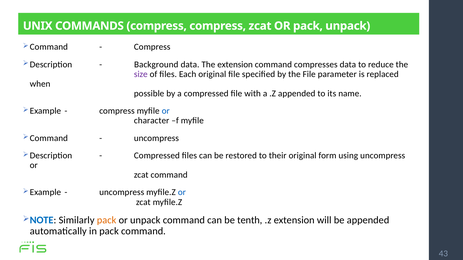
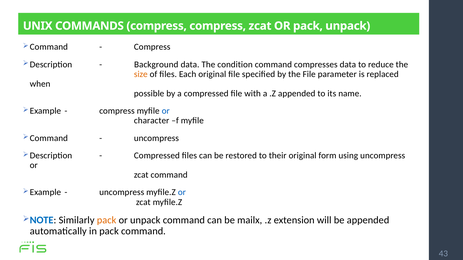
The extension: extension -> condition (235, 64)
size colour: purple -> orange (141, 74)
tenth: tenth -> mailx (250, 221)
